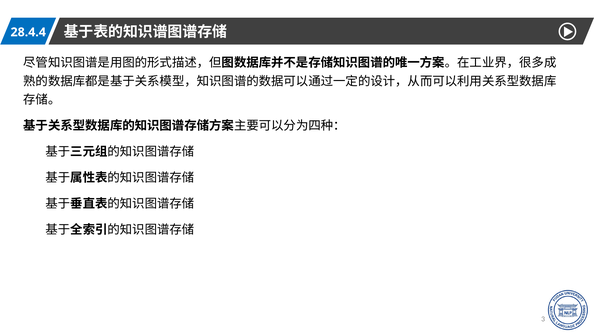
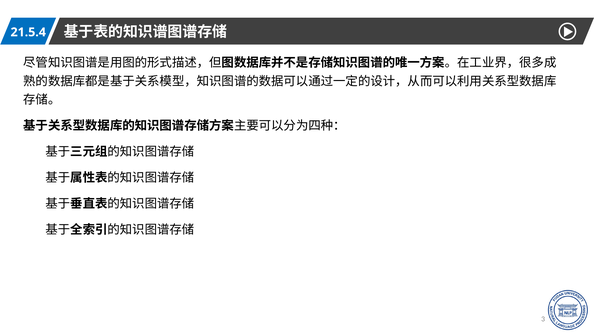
28.4.4: 28.4.4 -> 21.5.4 (28, 32)
